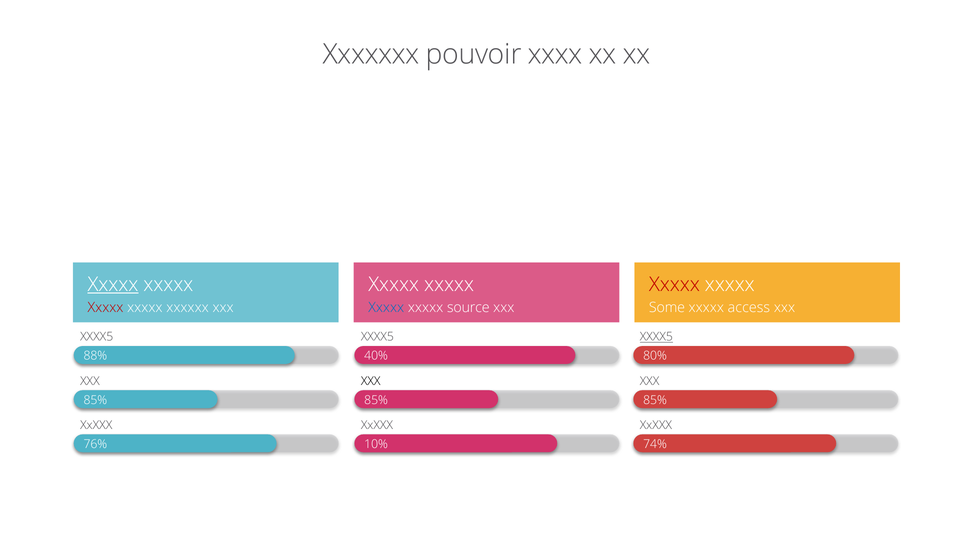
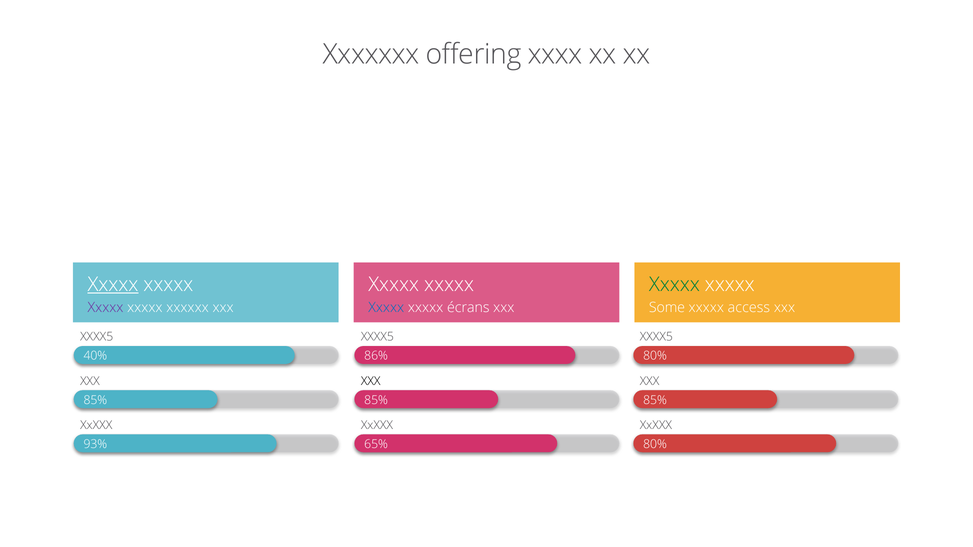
pouvoir: pouvoir -> offering (474, 54)
Xxxxx colour: red -> green (674, 285)
Xxxxx colour: red -> purple (106, 308)
source: source -> écrans (468, 308)
XXXX5 underline: present -> none (656, 337)
88%: 88% -> 40% (95, 356)
40%: 40% -> 86% (376, 356)
76%: 76% -> 93% (95, 444)
10%: 10% -> 65% (376, 444)
74%: 74% -> 80% (655, 444)
